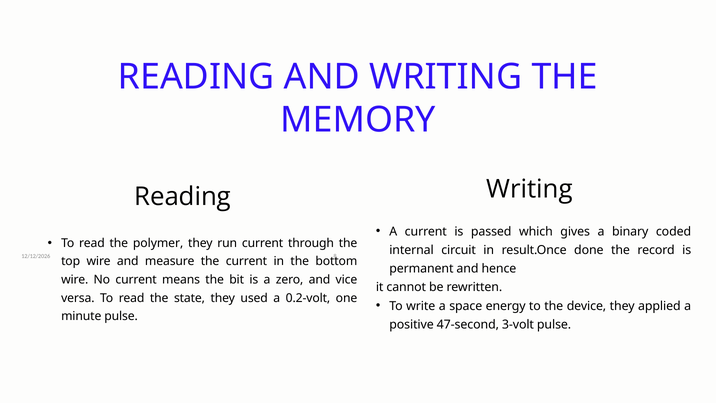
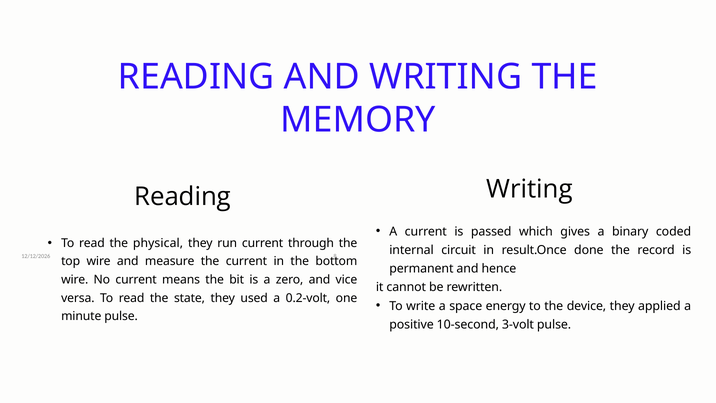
polymer: polymer -> physical (158, 243)
47-second: 47-second -> 10-second (468, 325)
